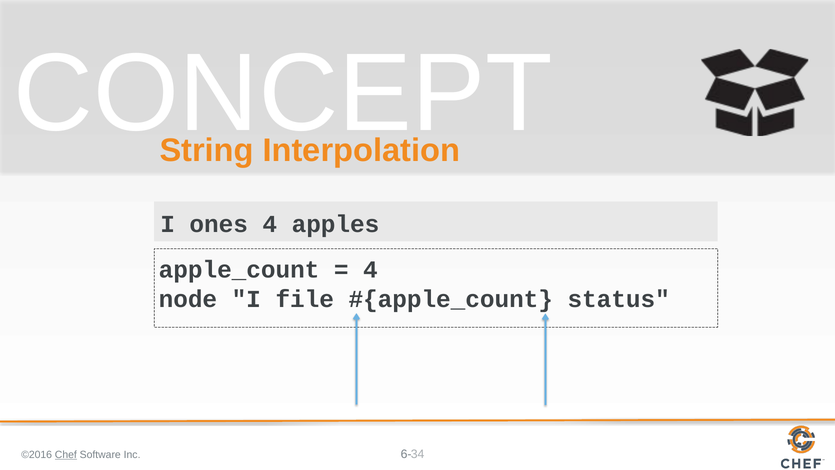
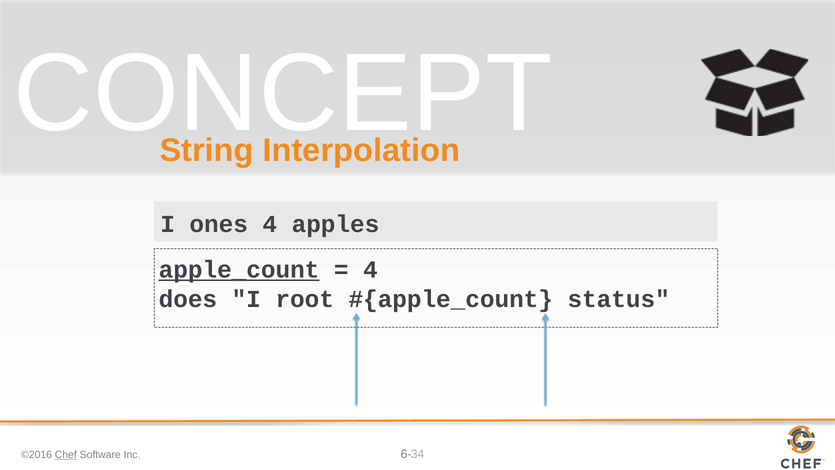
apple_count underline: none -> present (239, 270)
node: node -> does (188, 299)
file: file -> root (305, 299)
